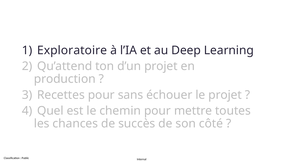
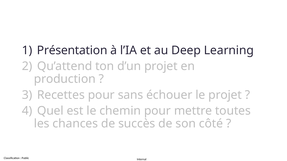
Exploratoire: Exploratoire -> Présentation (72, 50)
